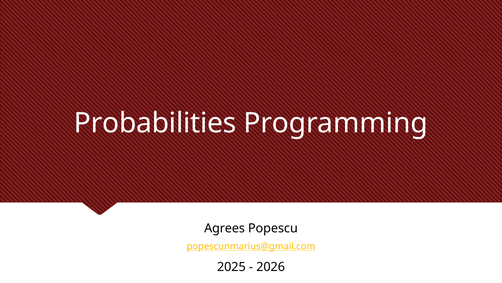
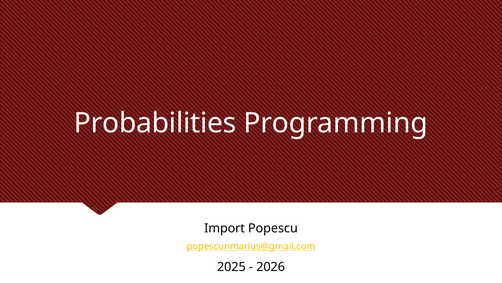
Agrees: Agrees -> Import (225, 228)
